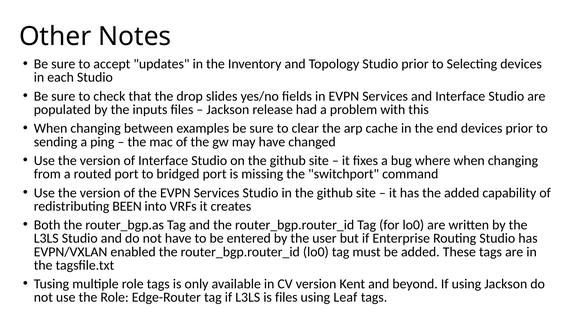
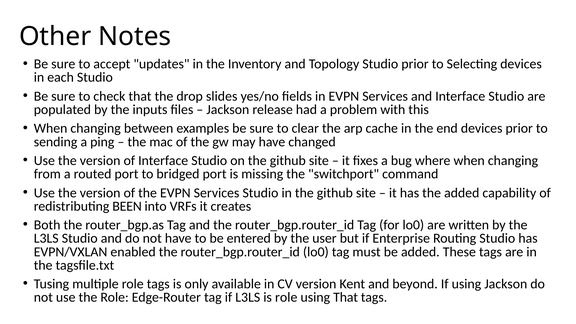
is files: files -> role (286, 297)
using Leaf: Leaf -> That (346, 297)
